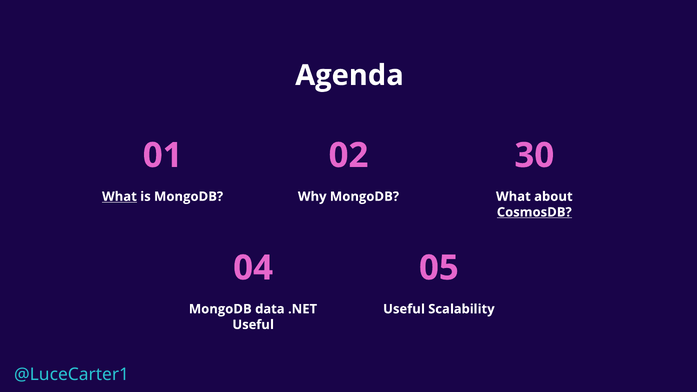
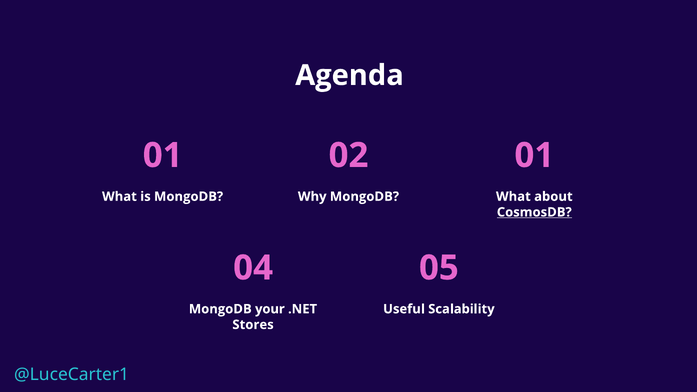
01 30: 30 -> 01 (534, 156)
What underline: present -> none (119, 197)
data: data -> your (270, 309)
Useful: Useful -> Stores (253, 325)
